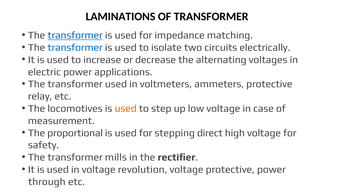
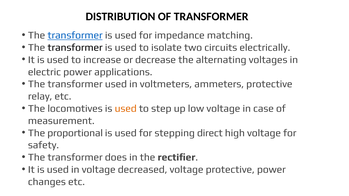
LAMINATIONS: LAMINATIONS -> DISTRIBUTION (120, 17)
transformer colour: blue -> black (75, 48)
mills: mills -> does (116, 158)
revolution: revolution -> decreased (143, 170)
through: through -> changes (47, 182)
